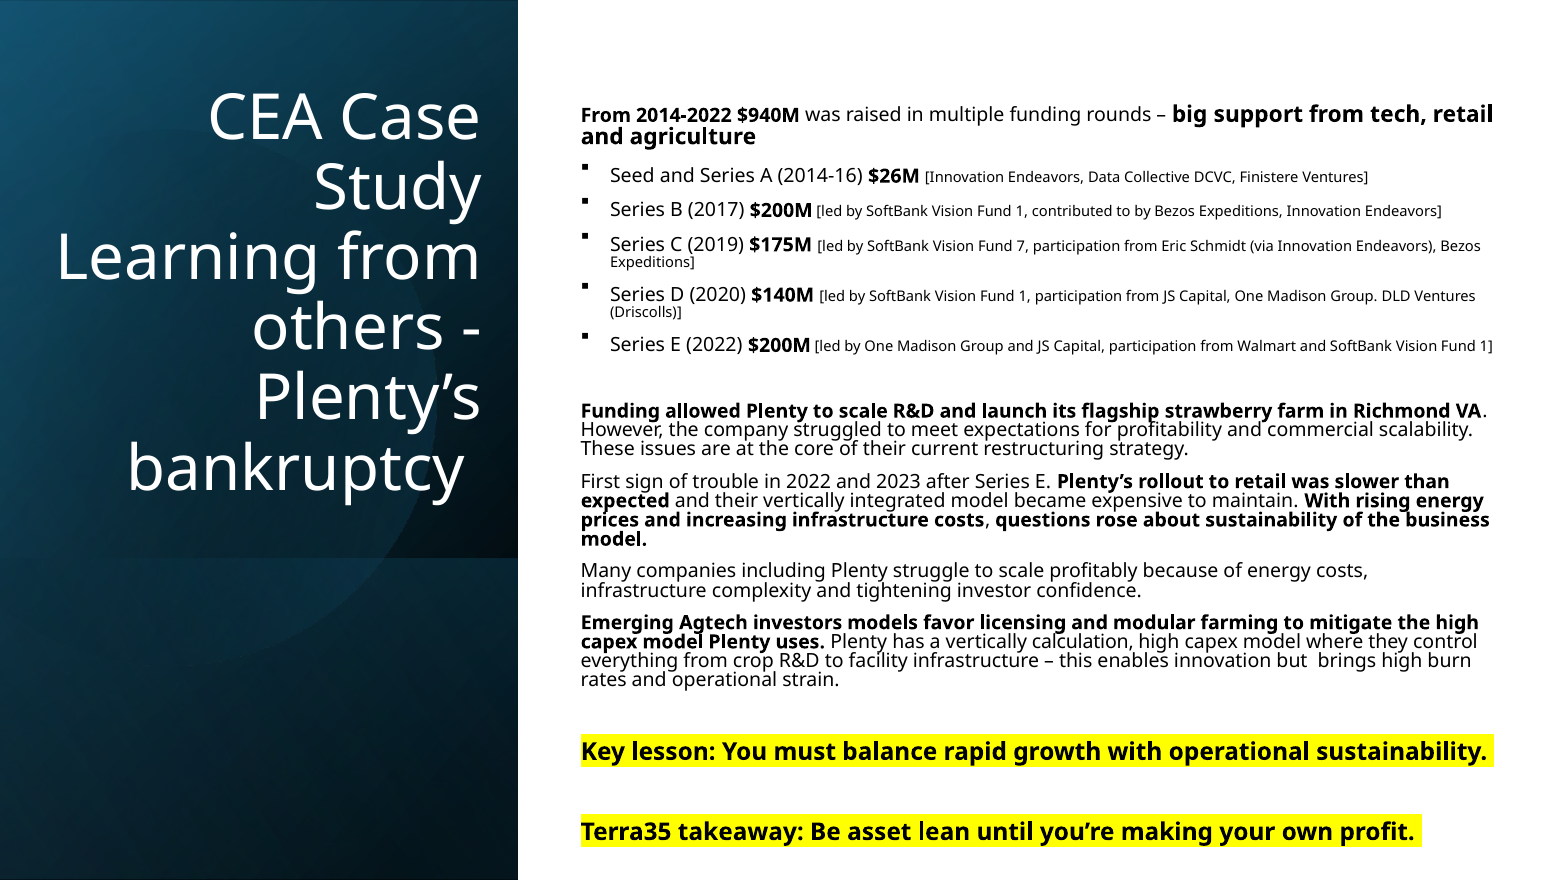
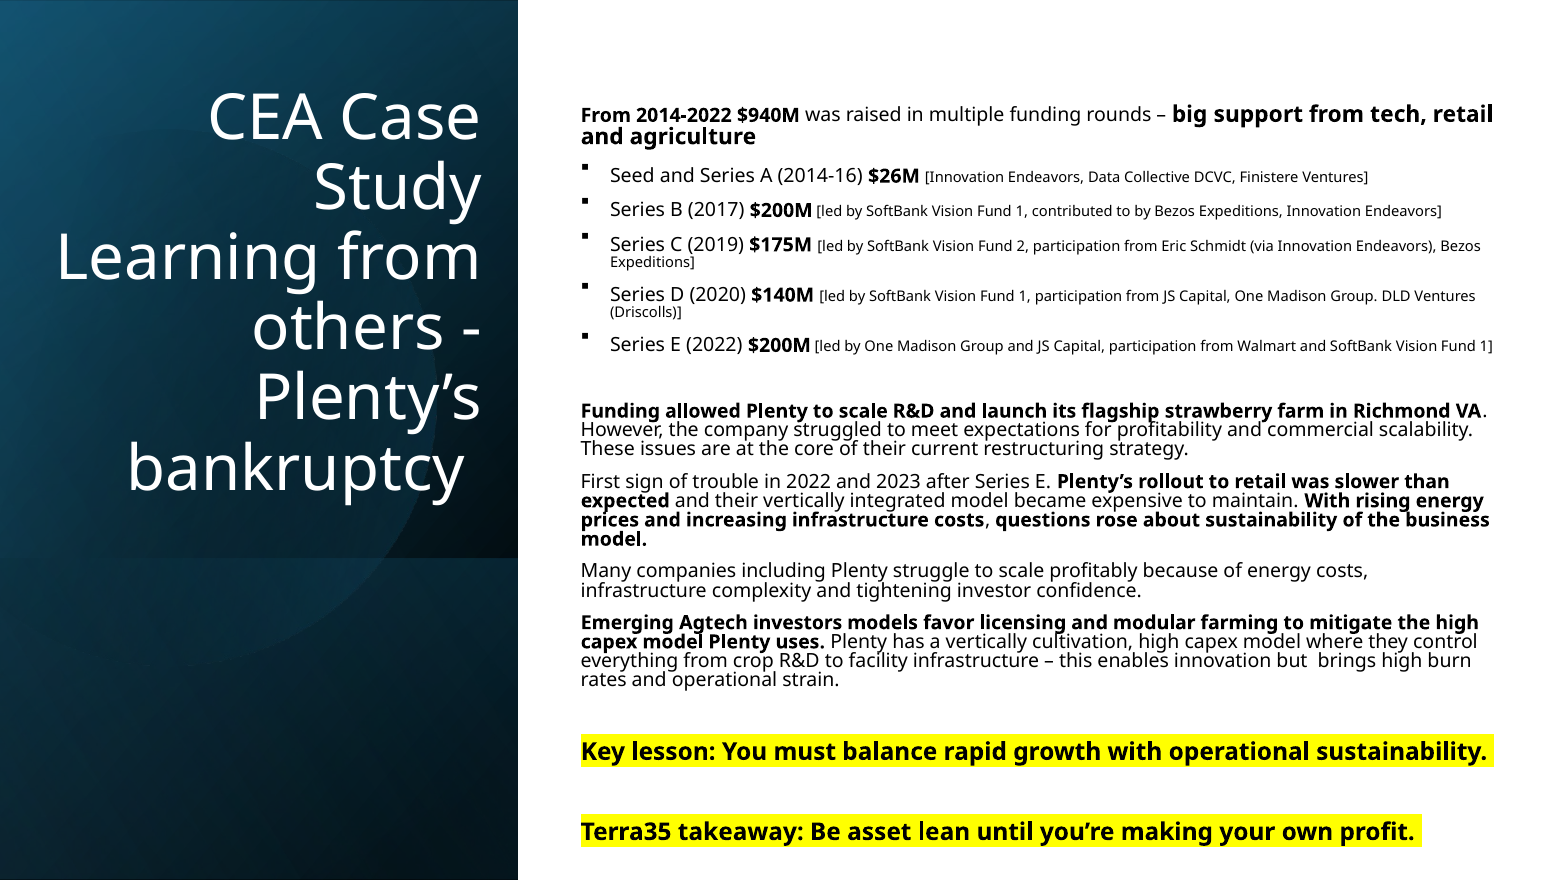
7: 7 -> 2 (1023, 246)
calculation: calculation -> cultivation (1083, 642)
